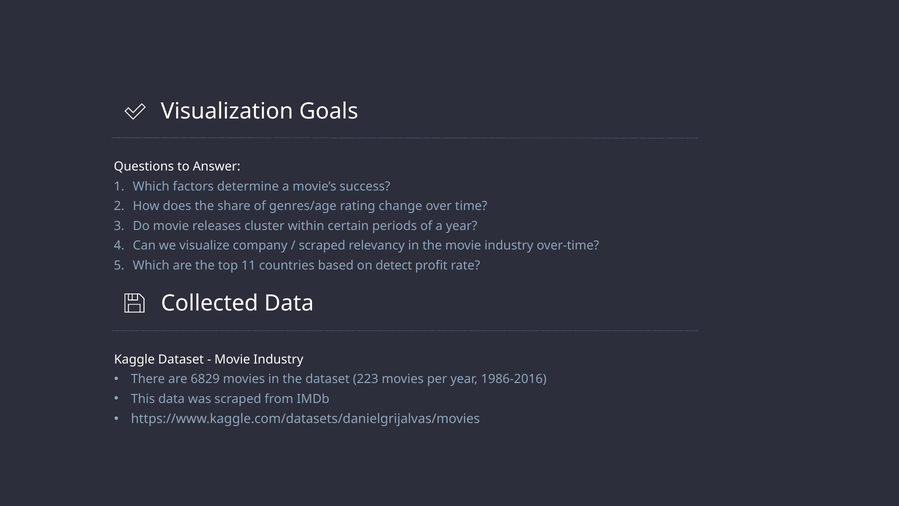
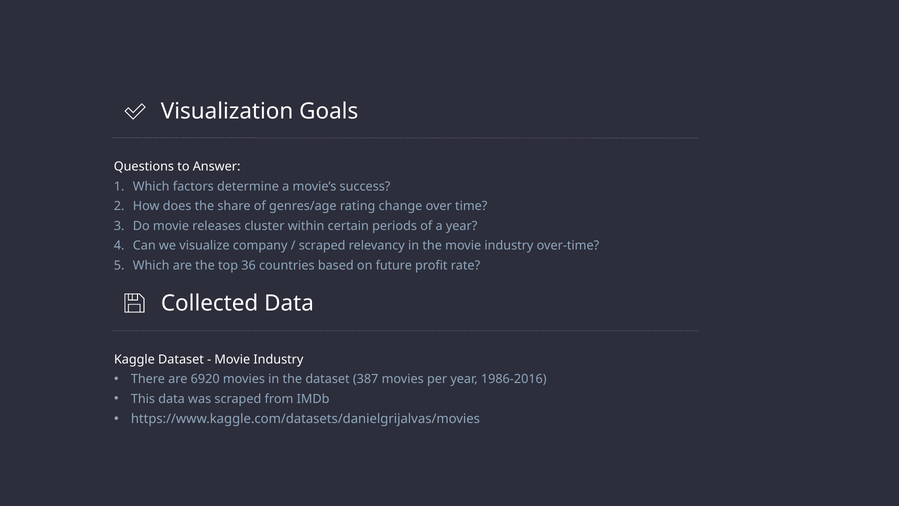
11: 11 -> 36 (249, 265)
detect: detect -> future (394, 265)
6829: 6829 -> 6920 (205, 379)
223: 223 -> 387 (366, 379)
